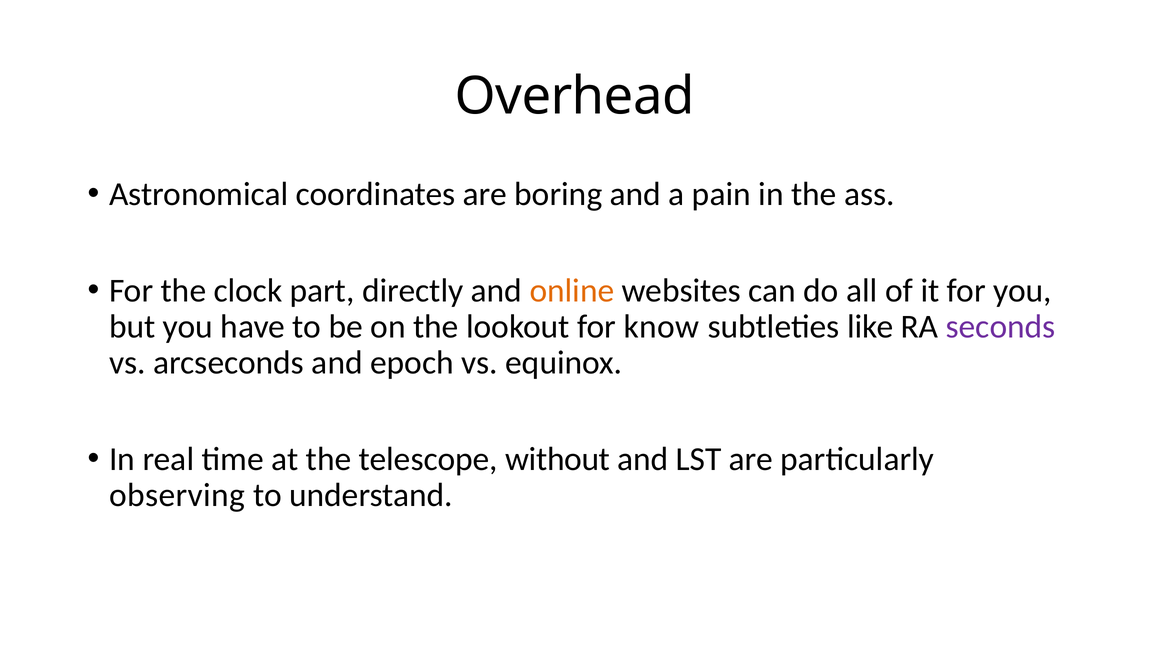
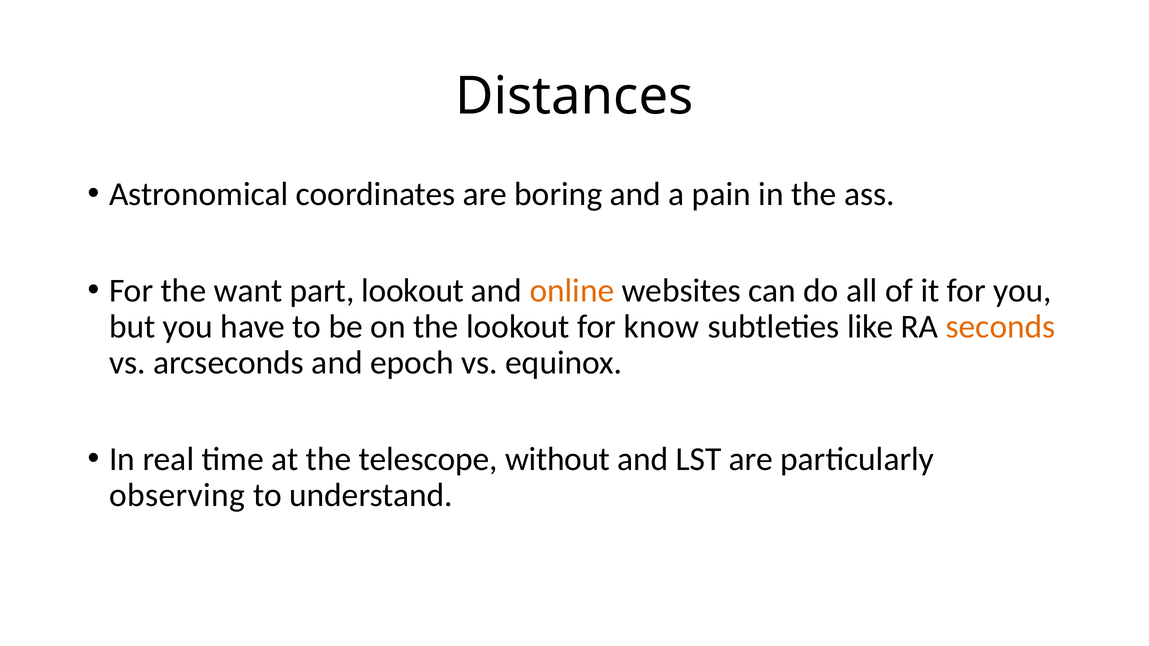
Overhead: Overhead -> Distances (574, 97)
clock: clock -> want (248, 291)
part directly: directly -> lookout (413, 291)
seconds colour: purple -> orange (1001, 327)
